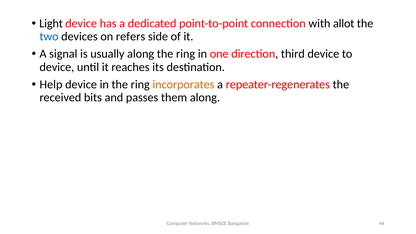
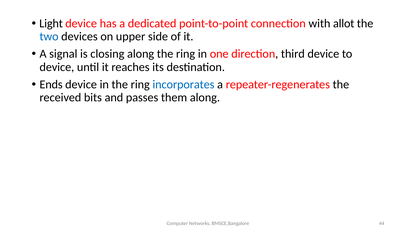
refers: refers -> upper (131, 37)
usually: usually -> closing (107, 54)
Help: Help -> Ends (51, 84)
incorporates colour: orange -> blue (183, 84)
